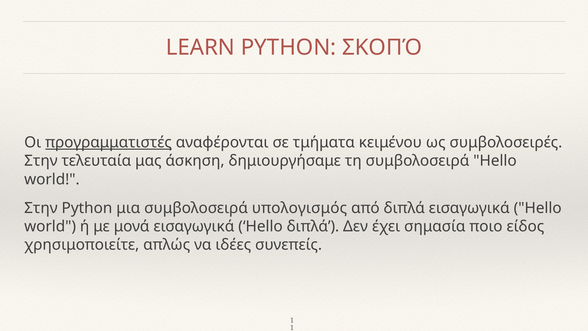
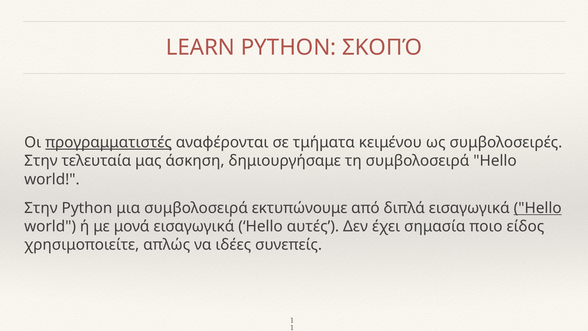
υπολογισμός: υπολογισμός -> εκτυπώνουμε (300, 208)
Hello underline: none -> present (538, 208)
Hello διπλά: διπλά -> αυτές (313, 226)
